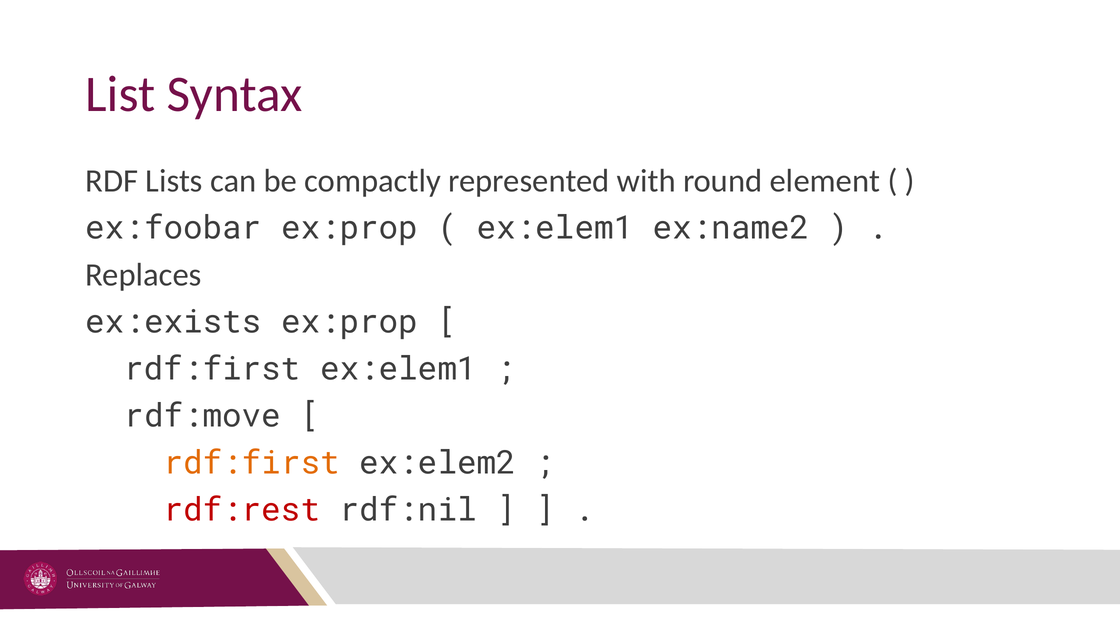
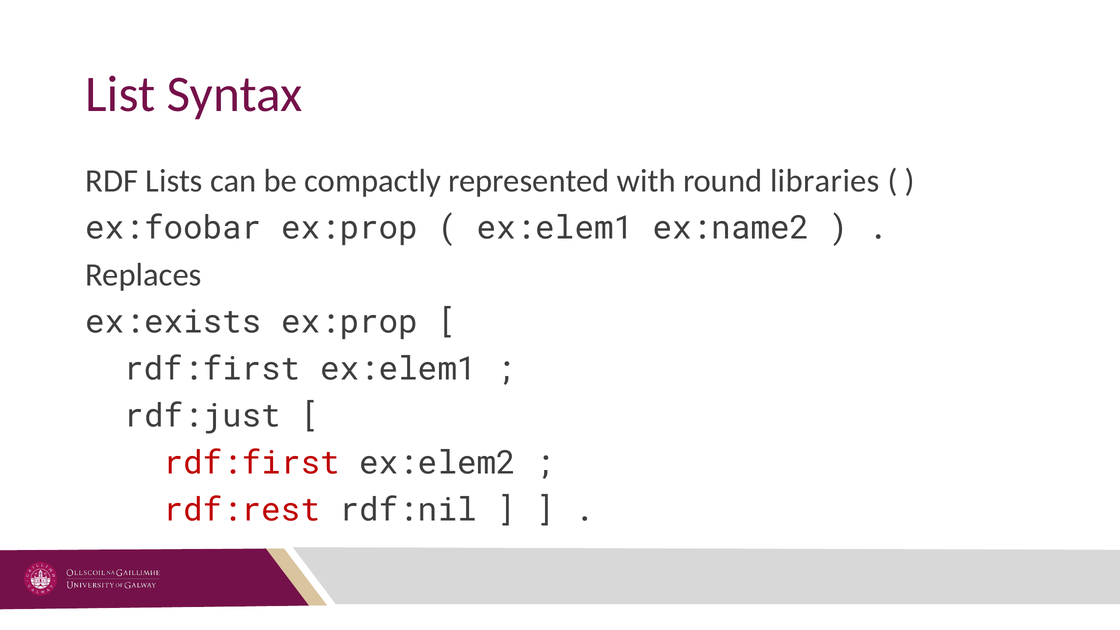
element: element -> libraries (825, 181)
rdf:move: rdf:move -> rdf:just (203, 416)
rdf:first colour: orange -> red (252, 463)
